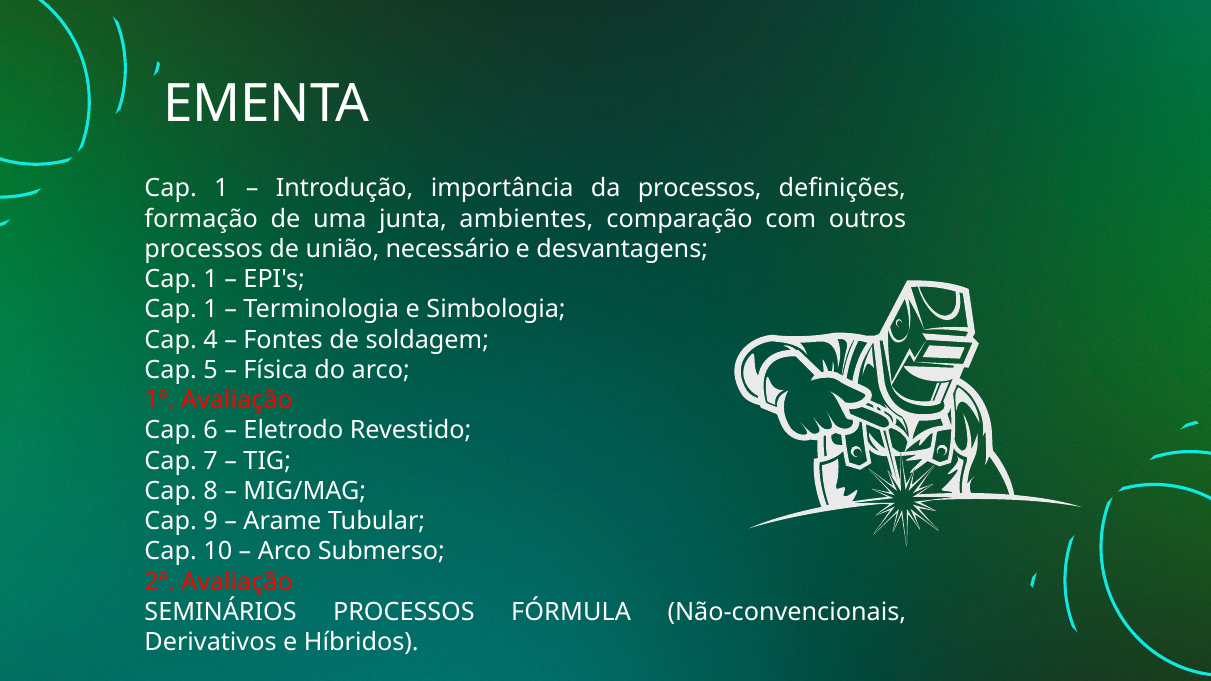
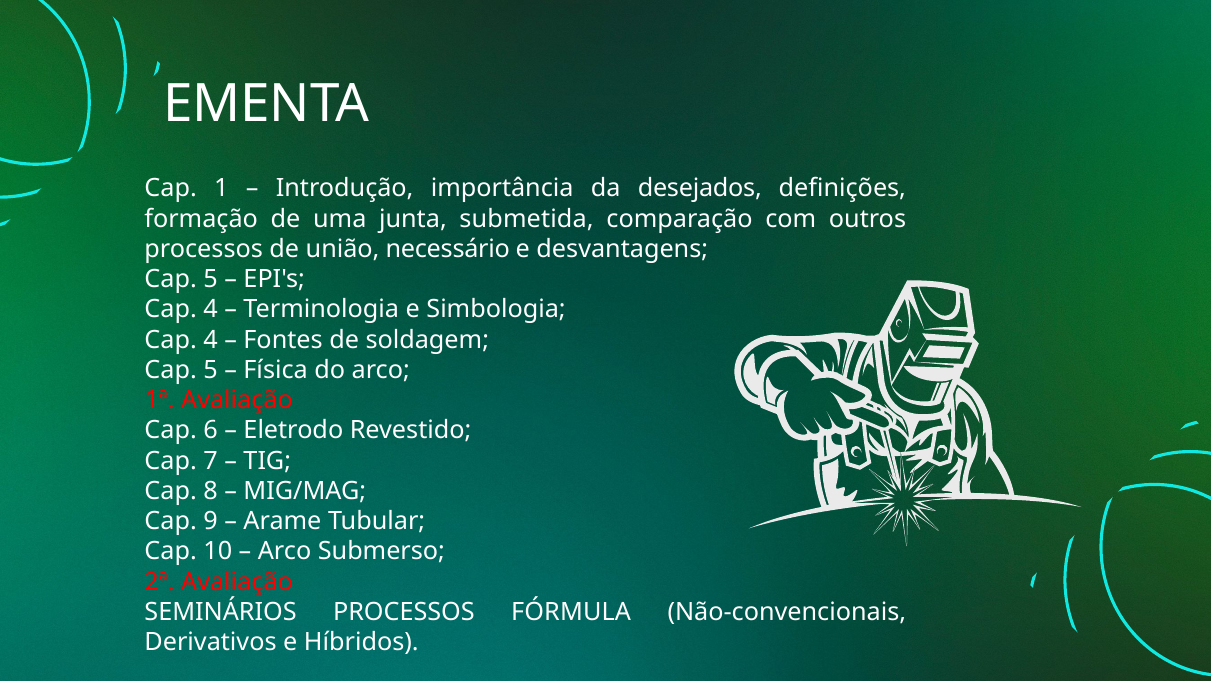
da processos: processos -> desejados (700, 188)
ambientes: ambientes -> submetida (527, 219)
1: 1 -> 5 (211, 279)
1: 1 -> 4 (211, 310)
